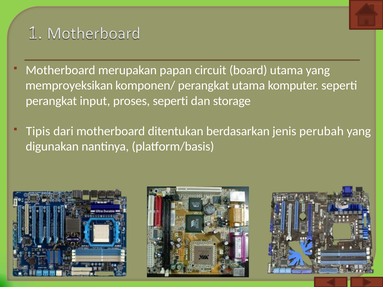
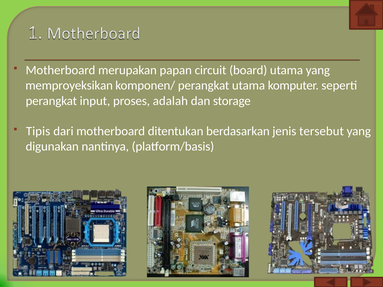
proses seperti: seperti -> adalah (170, 101)
perubah: perubah -> tersebut (321, 131)
